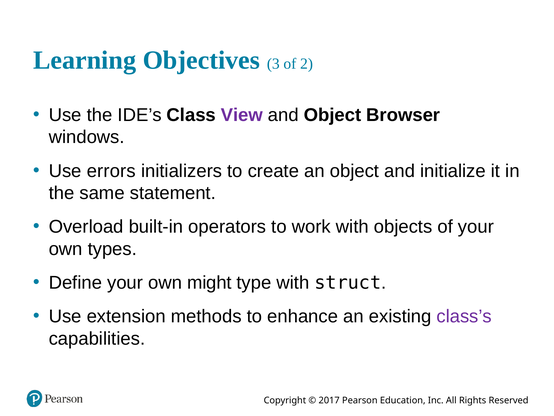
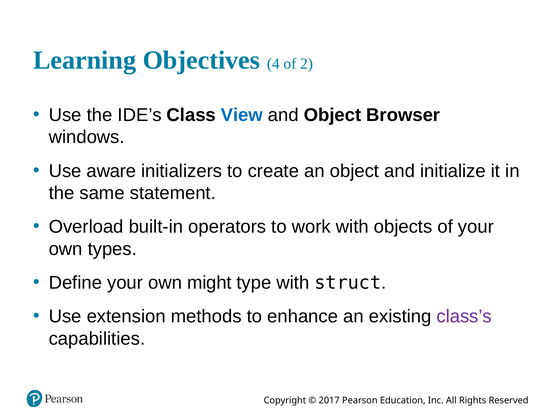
3: 3 -> 4 (273, 64)
View colour: purple -> blue (242, 115)
errors: errors -> aware (111, 171)
